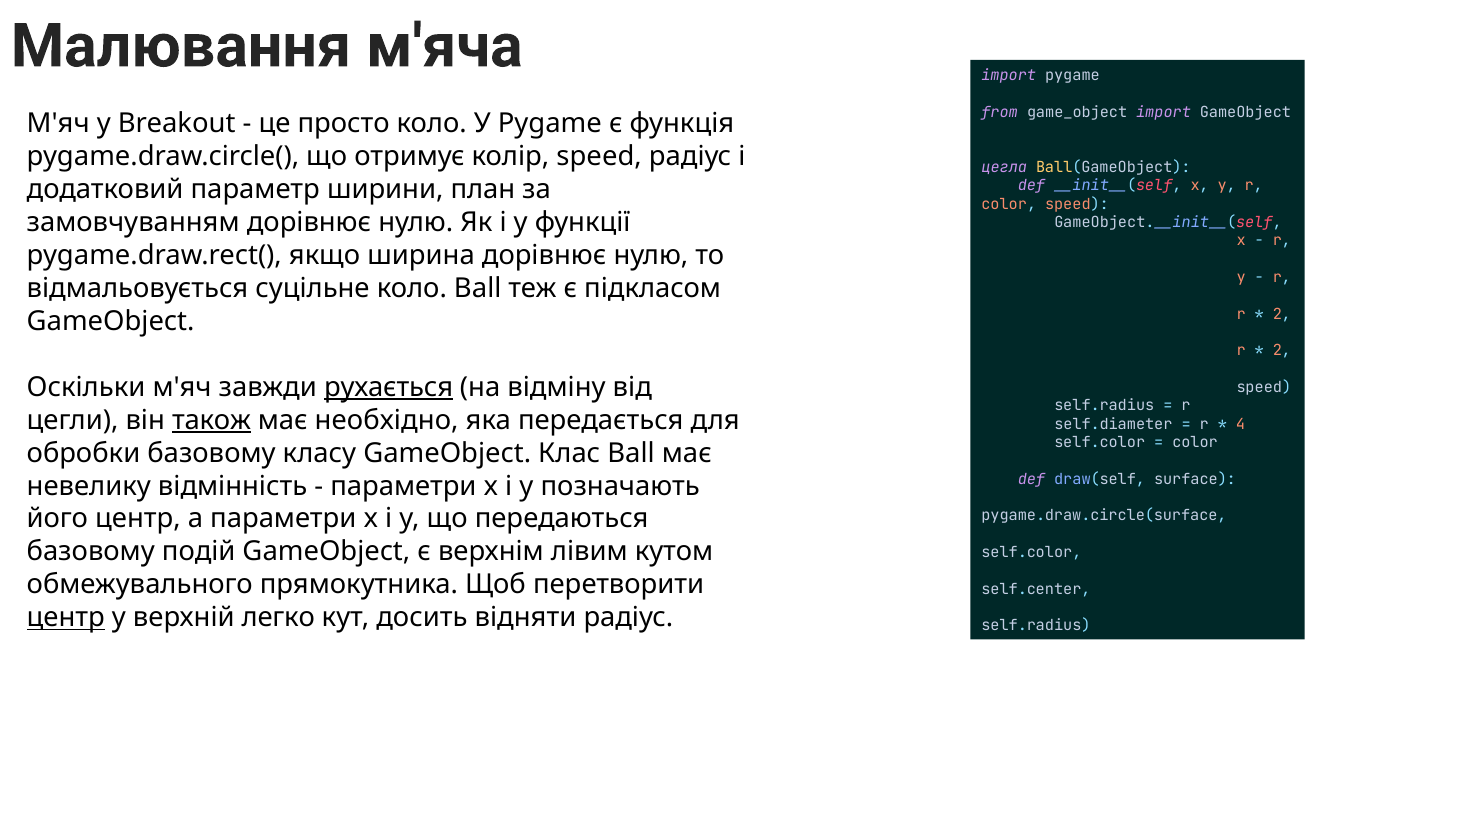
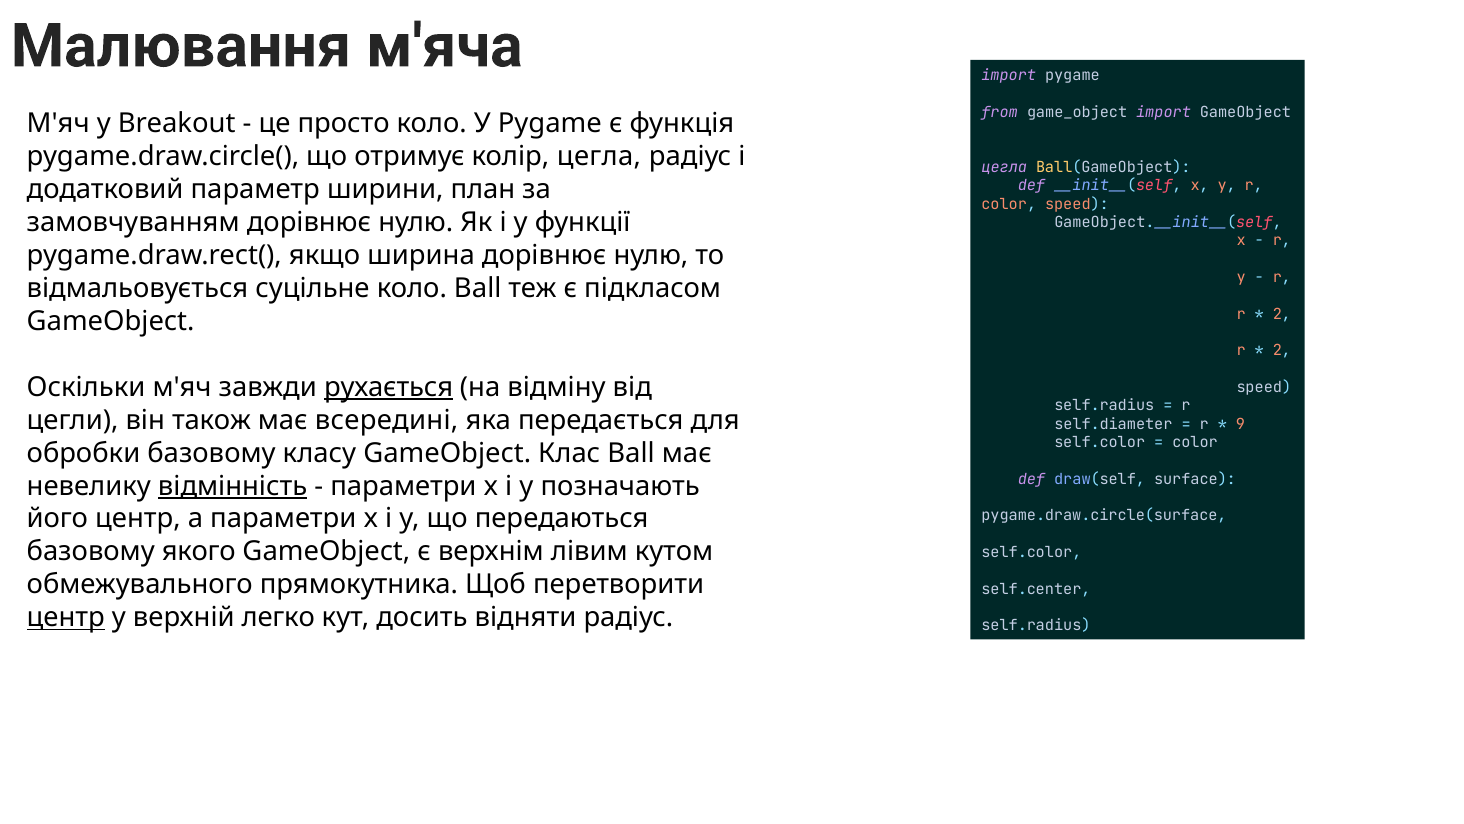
колір speed: speed -> цегла (599, 156)
також underline: present -> none (211, 420)
необхідно: необхідно -> всередині (387, 420)
4: 4 -> 9 (1241, 424)
відмінність underline: none -> present (233, 486)
подій: подій -> якого (199, 552)
